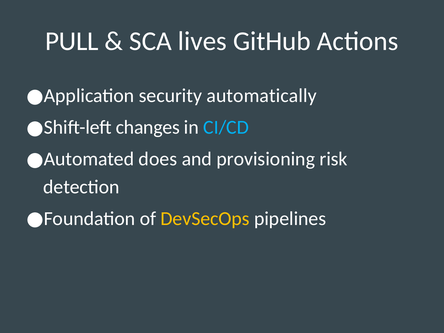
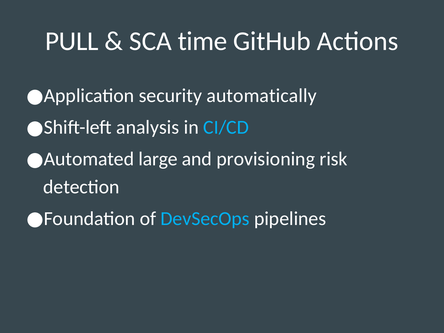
lives: lives -> time (203, 41)
changes: changes -> analysis (148, 127)
does: does -> large (158, 159)
DevSecOps colour: yellow -> light blue (205, 219)
